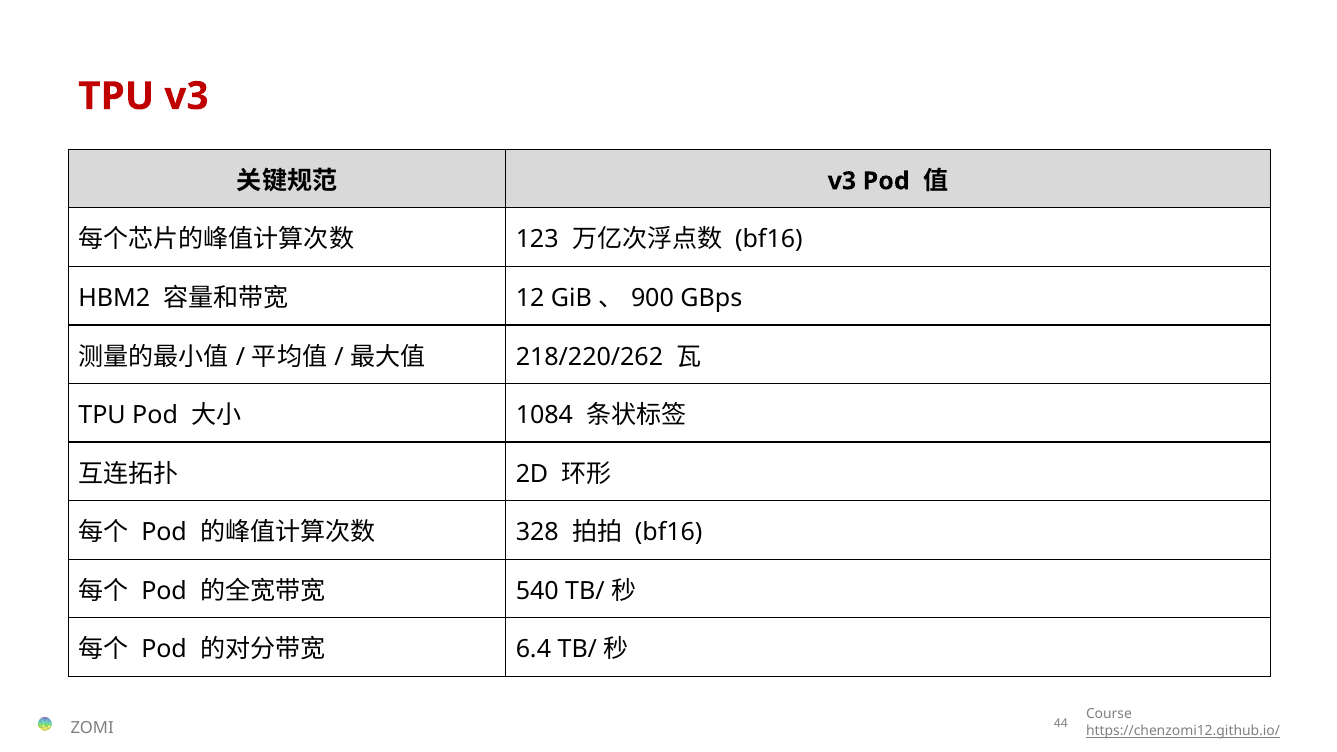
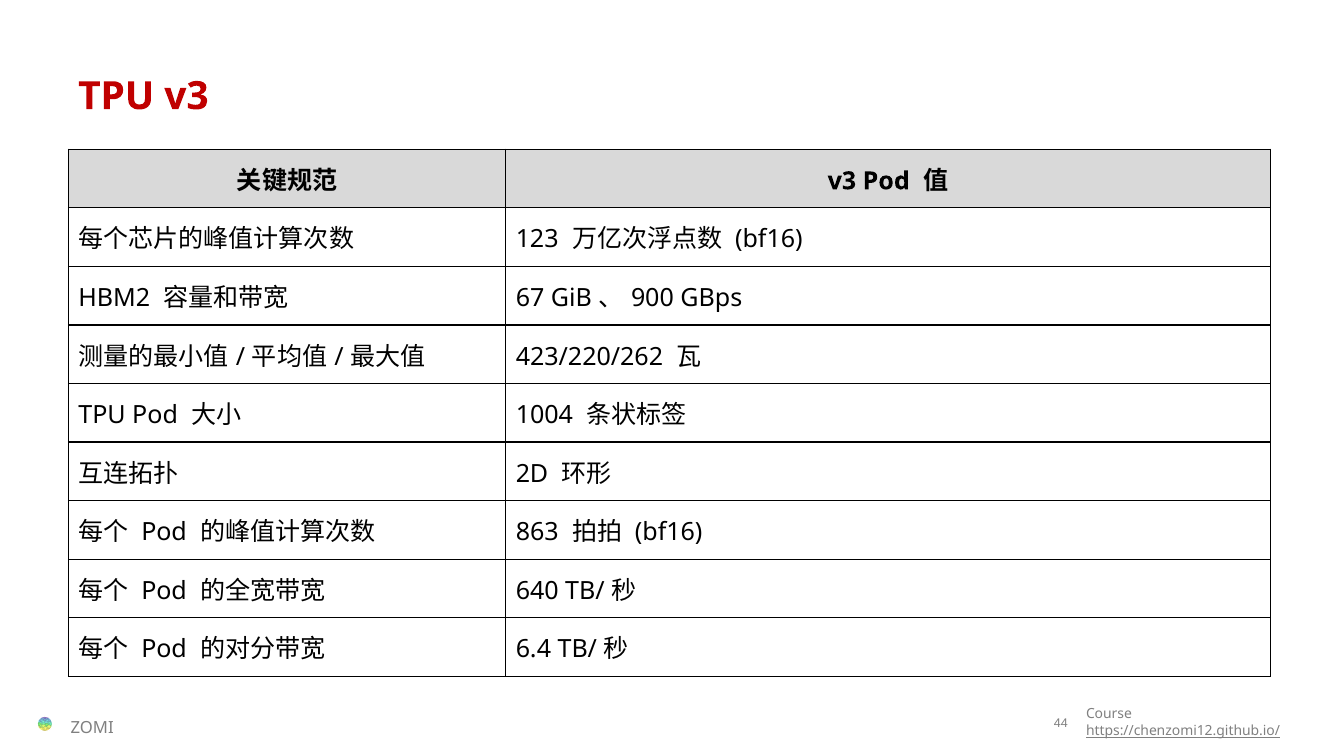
12: 12 -> 67 (530, 298)
218/220/262: 218/220/262 -> 423/220/262 (589, 357)
1084: 1084 -> 1004 (544, 415)
328: 328 -> 863 (537, 532)
540: 540 -> 640 (537, 591)
